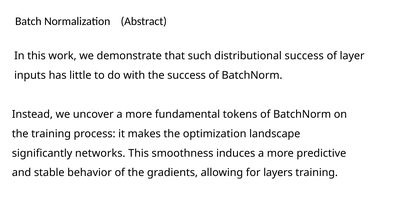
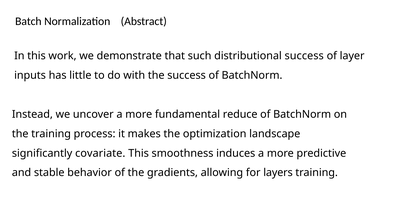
tokens: tokens -> reduce (240, 114)
networks: networks -> covariate (100, 153)
